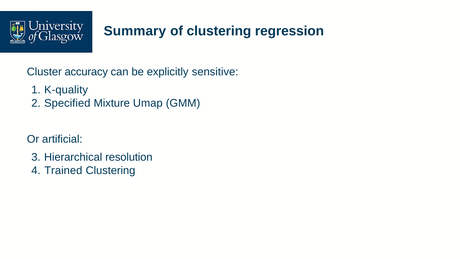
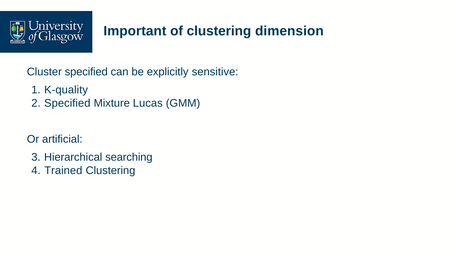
Summary: Summary -> Important (135, 31)
regression: regression -> dimension (289, 31)
Cluster accuracy: accuracy -> specified (86, 72)
Umap: Umap -> Lucas (148, 103)
resolution: resolution -> searching (129, 157)
